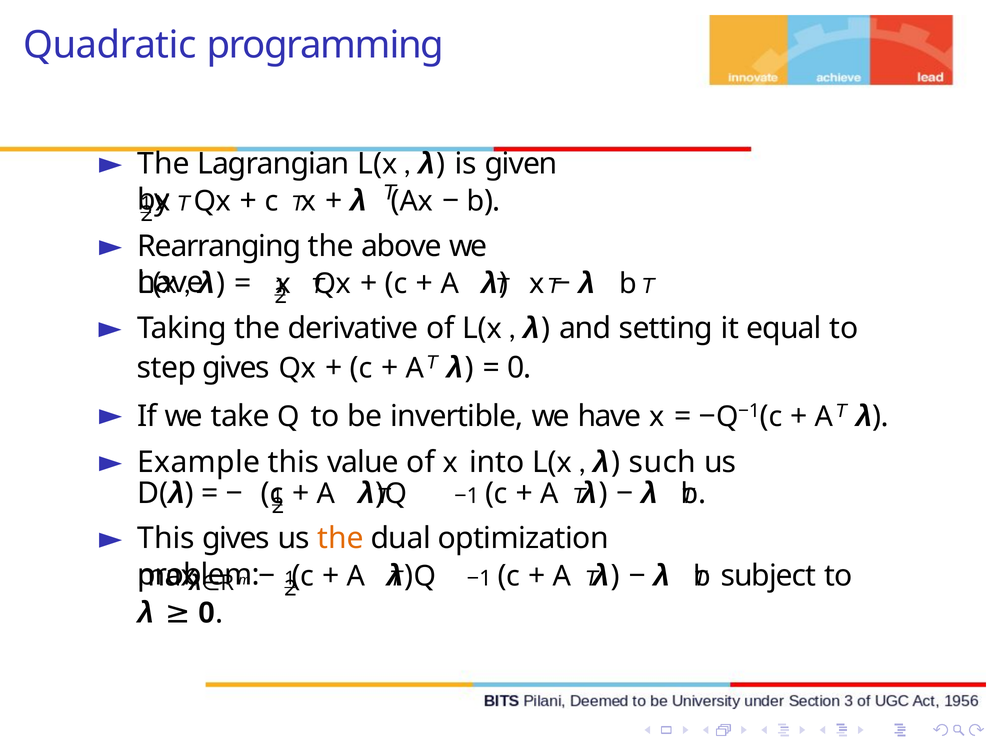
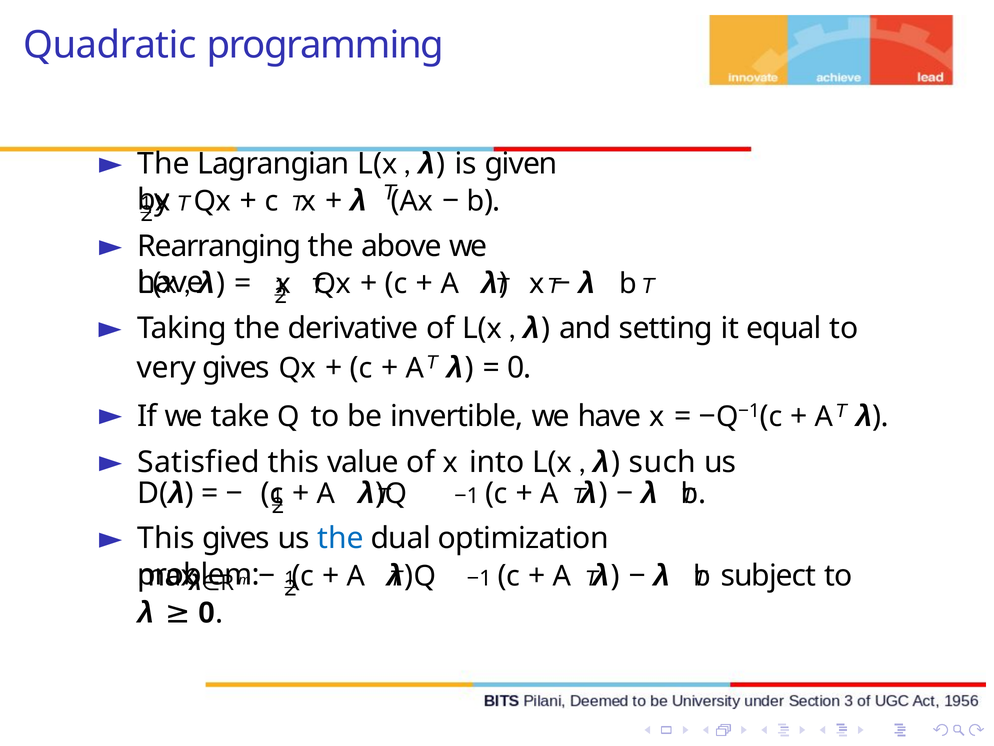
step: step -> very (167, 368)
Example: Example -> Satisfied (199, 462)
the colour: orange -> blue (340, 539)
